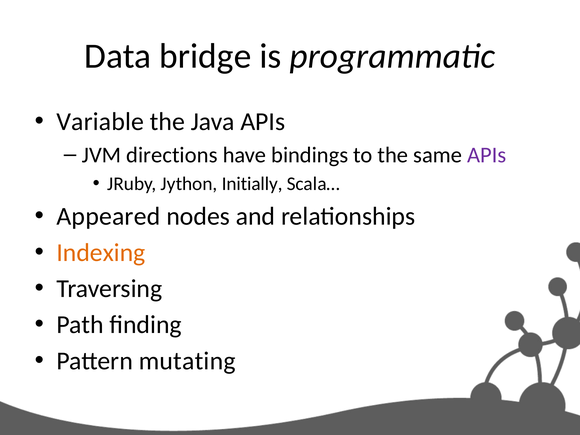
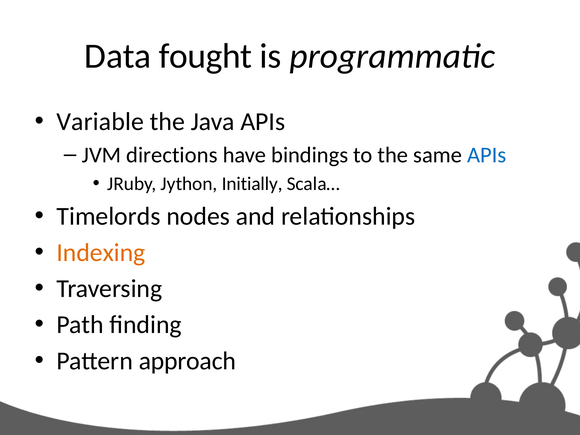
bridge: bridge -> fought (205, 56)
APIs colour: purple -> blue (487, 155)
Appeared: Appeared -> Timelords (109, 216)
mutating: mutating -> approach (187, 361)
